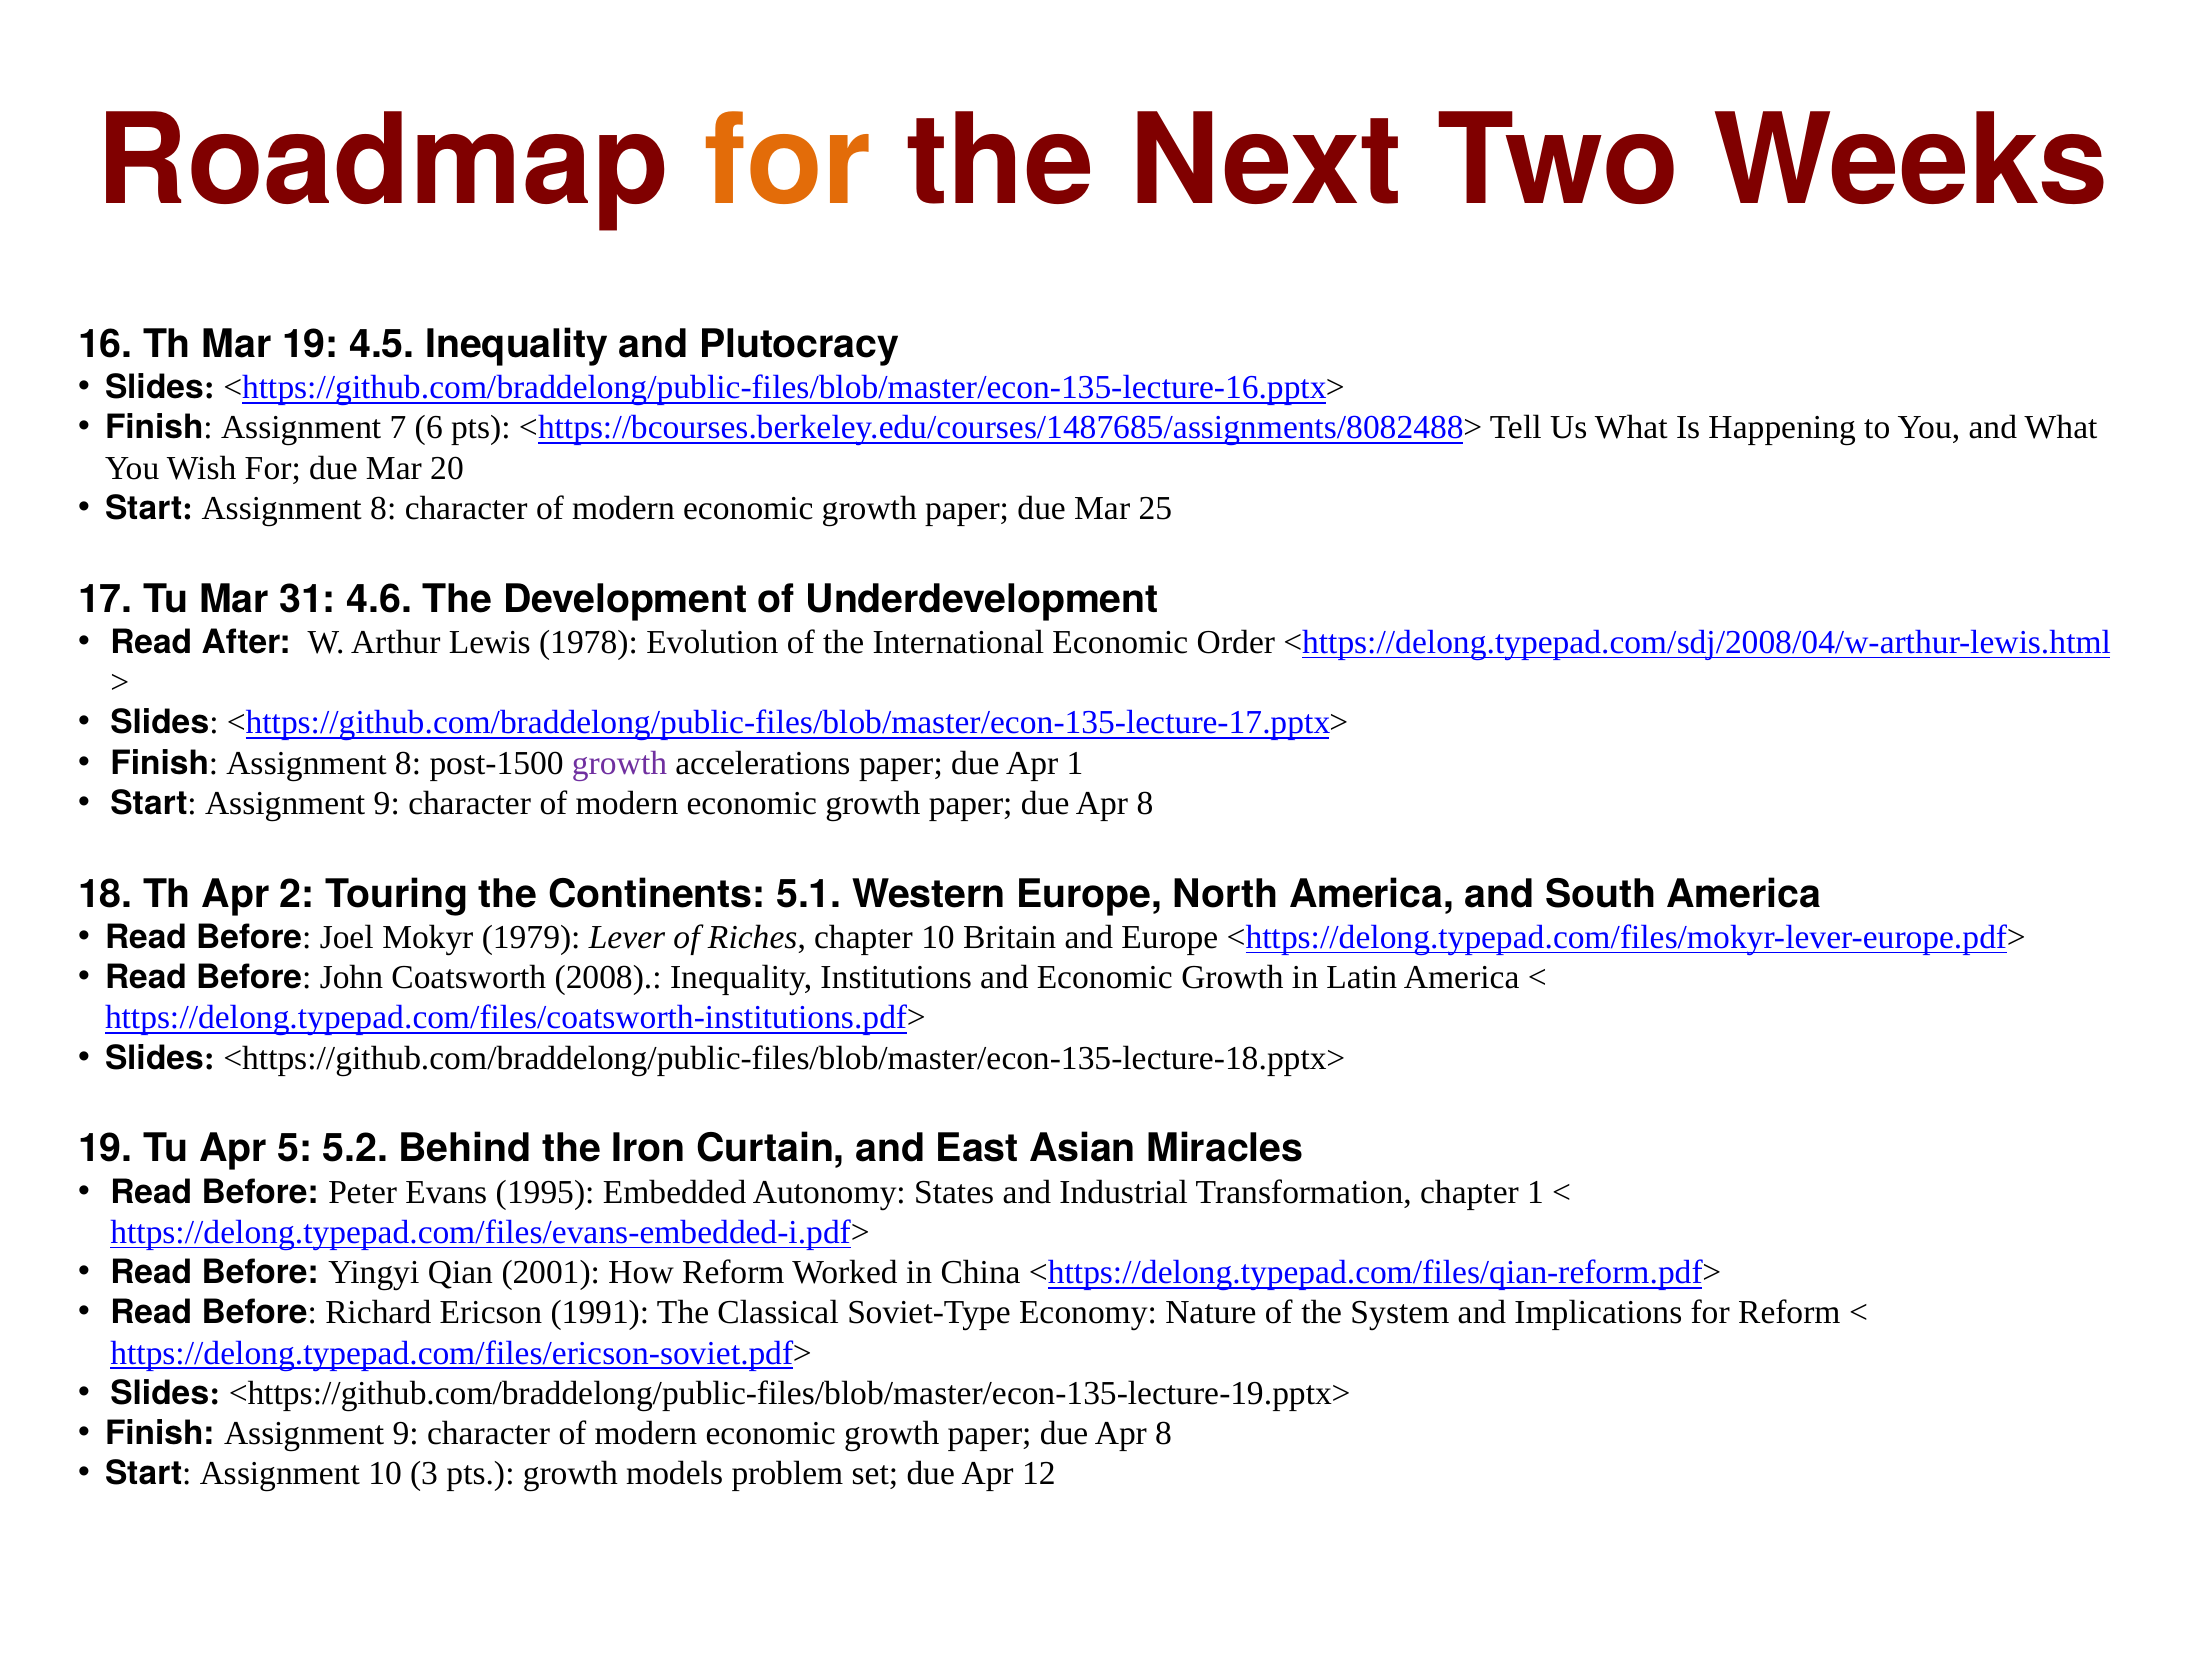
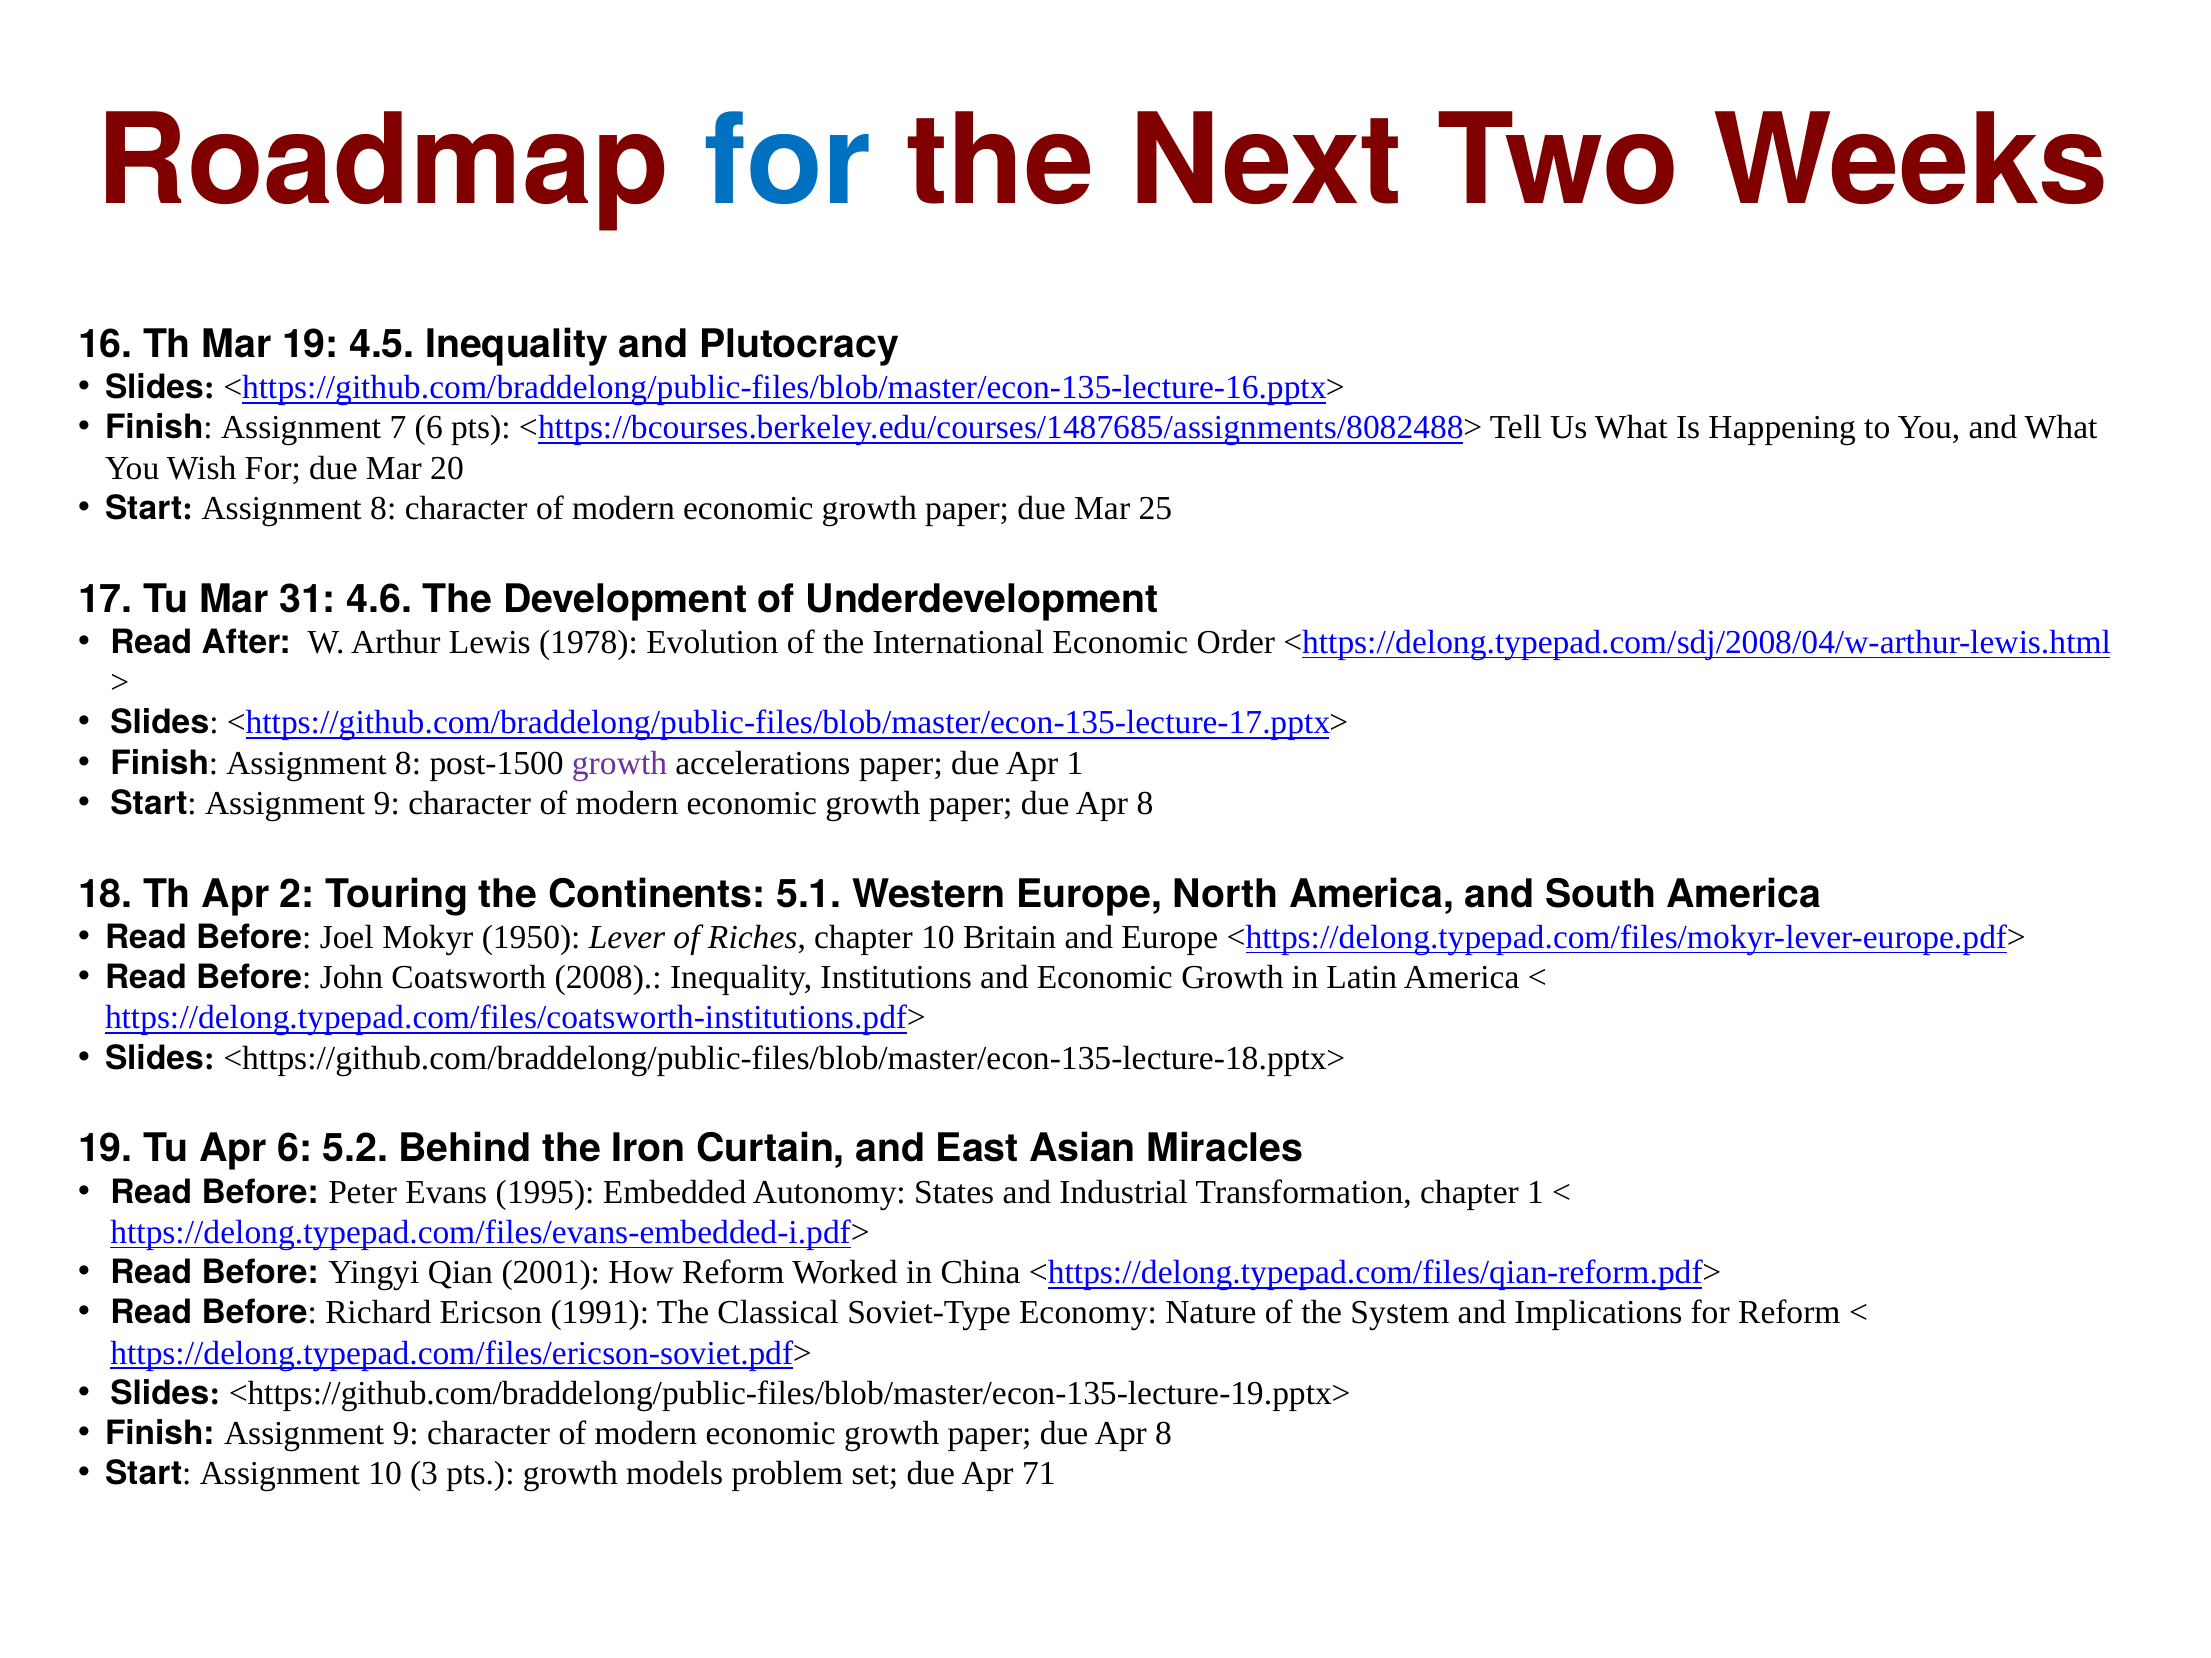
for colour: orange -> blue (788, 162)
1979: 1979 -> 1950 (531, 938)
Apr 5: 5 -> 6 (295, 1149)
12: 12 -> 71 (1039, 1474)
